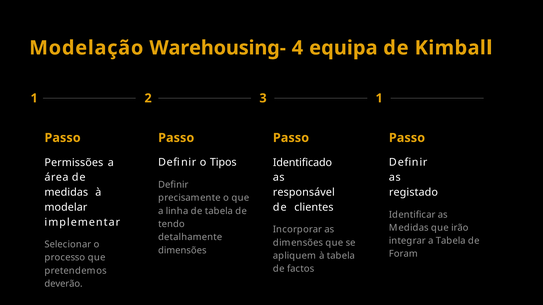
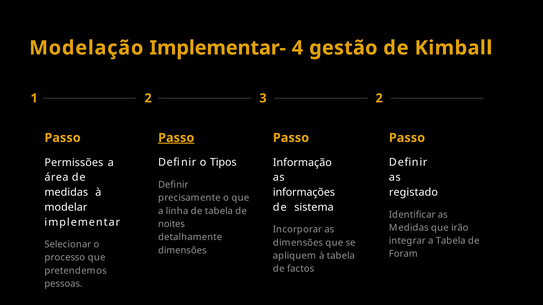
Warehousing-: Warehousing- -> Implementar- (218, 48)
equipa: equipa -> gestão (343, 48)
3 1: 1 -> 2 (379, 98)
Passo underline: none -> present (176, 138)
Identificado: Identificado -> Informação (302, 163)
responsável: responsável -> informações (304, 193)
clientes: clientes -> sistema (314, 208)
tendo: tendo -> noites (172, 224)
deverão: deverão -> pessoas (63, 284)
